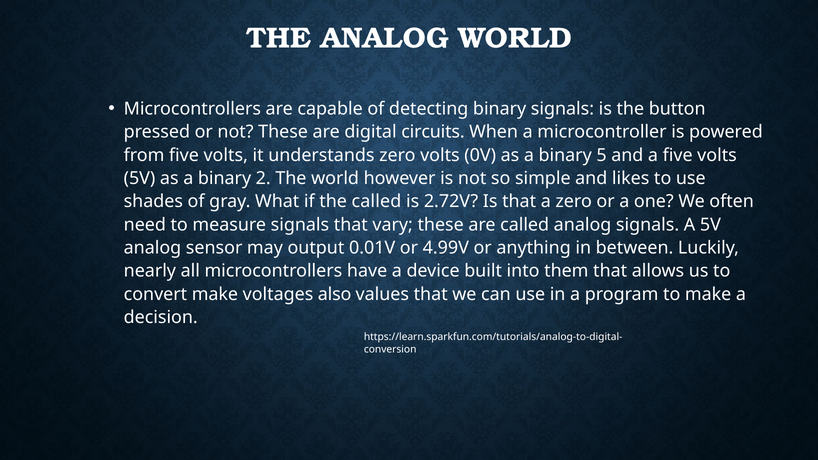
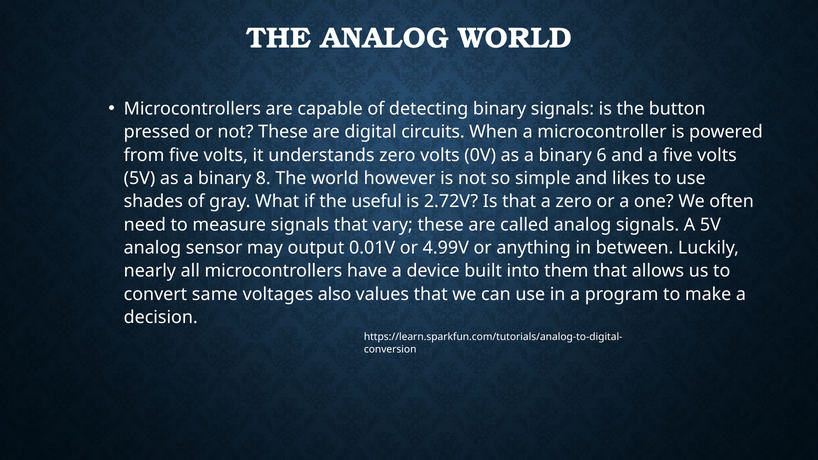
5: 5 -> 6 (601, 155)
2: 2 -> 8 (263, 178)
the called: called -> useful (377, 202)
convert make: make -> same (215, 294)
